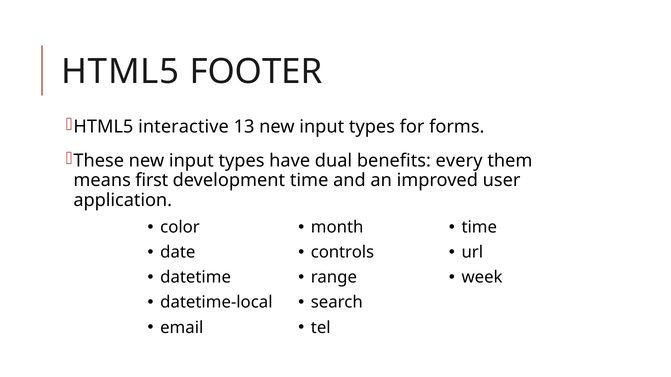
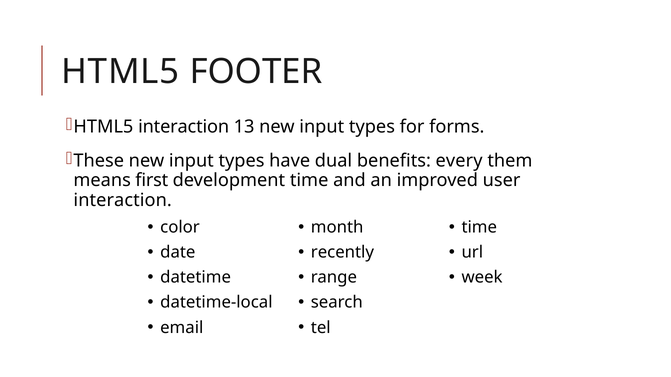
HTML5 interactive: interactive -> interaction (184, 127)
application: application -> interaction (123, 200)
controls: controls -> recently (342, 253)
